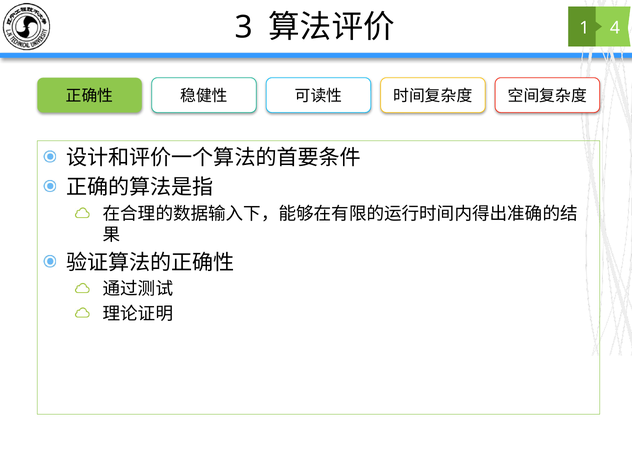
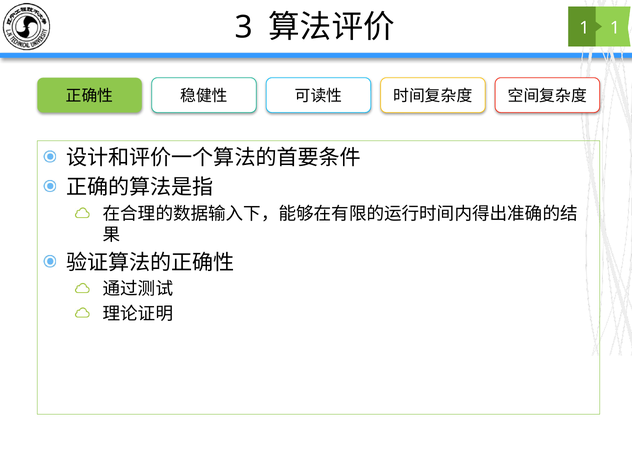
4: 4 -> 1 (615, 28)
